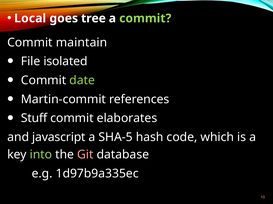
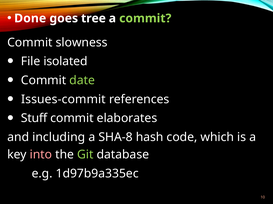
Local: Local -> Done (30, 18)
maintain: maintain -> slowness (82, 43)
Martin-commit: Martin-commit -> Issues-commit (63, 100)
javascript: javascript -> including (59, 138)
SHA-5: SHA-5 -> SHA-8 (116, 138)
into colour: light green -> pink (41, 155)
Git colour: pink -> light green (85, 155)
